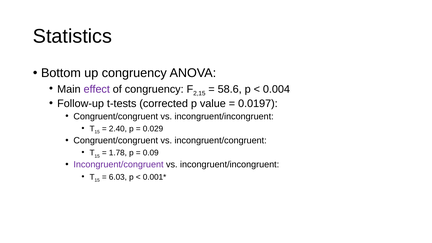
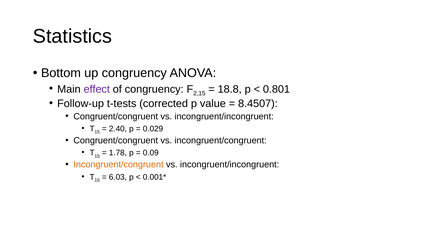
58.6: 58.6 -> 18.8 (230, 89)
0.004: 0.004 -> 0.801 (276, 89)
0.0197: 0.0197 -> 8.4507 (258, 103)
Incongruent/congruent colour: purple -> orange (118, 165)
